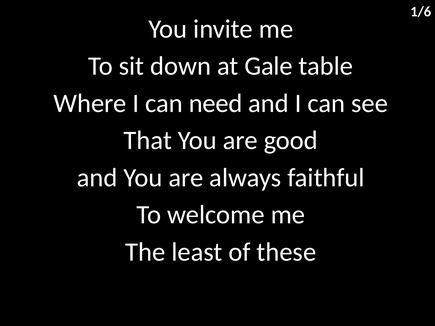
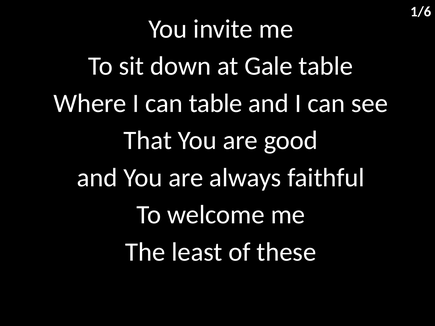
can need: need -> table (216, 103)
